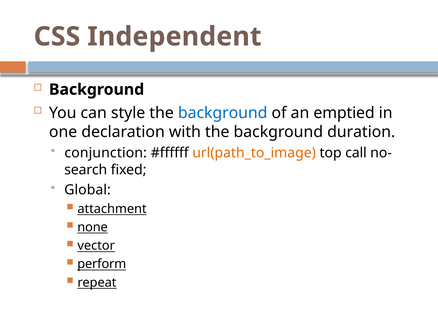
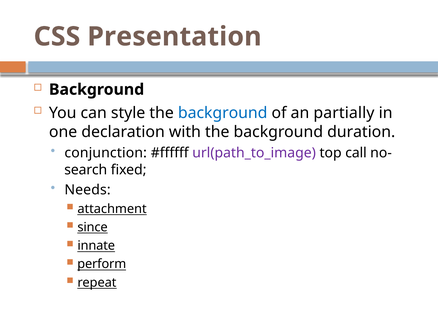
Independent: Independent -> Presentation (174, 37)
emptied: emptied -> partially (344, 113)
url(path_to_image colour: orange -> purple (254, 153)
Global: Global -> Needs (88, 190)
none: none -> since (93, 227)
vector: vector -> innate (96, 245)
